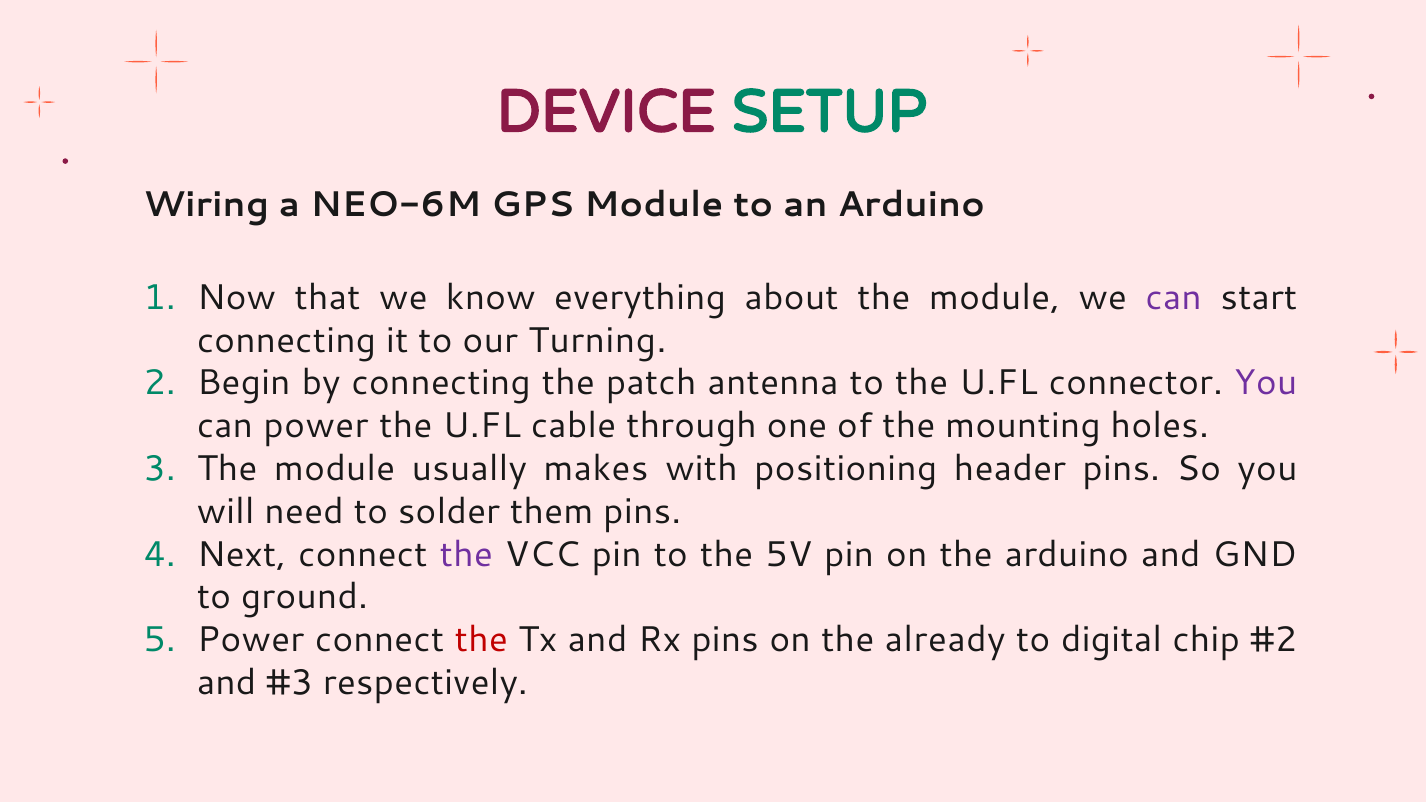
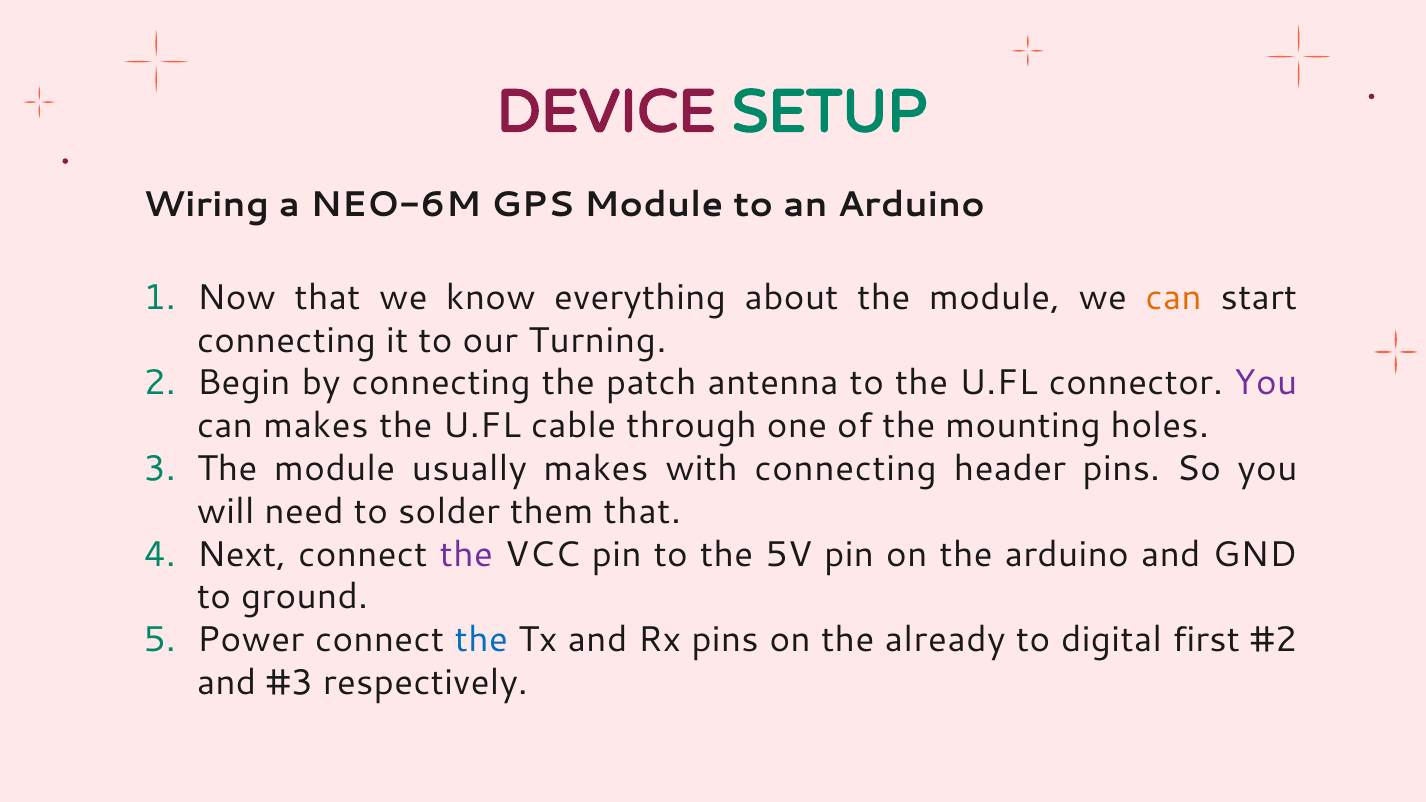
can colour: purple -> orange (1174, 298)
can power: power -> makes (316, 426)
with positioning: positioning -> connecting (846, 469)
them pins: pins -> that (642, 512)
the colour: red -> blue (481, 640)
chip: chip -> first (1206, 640)
